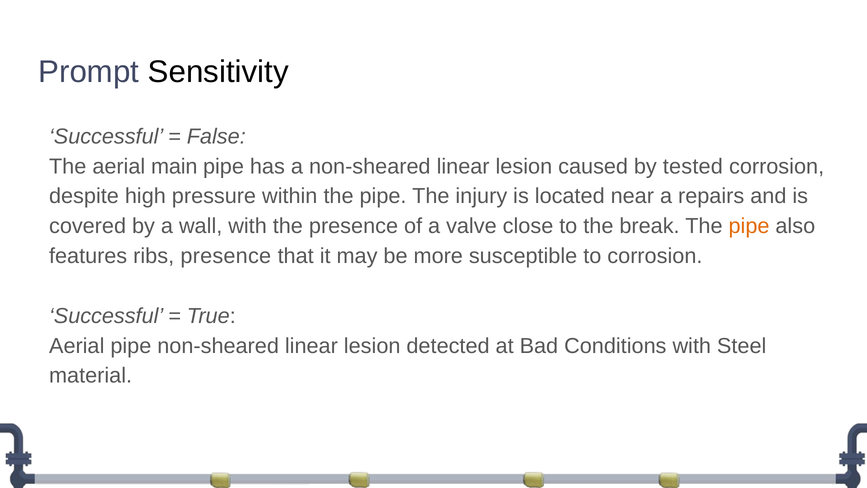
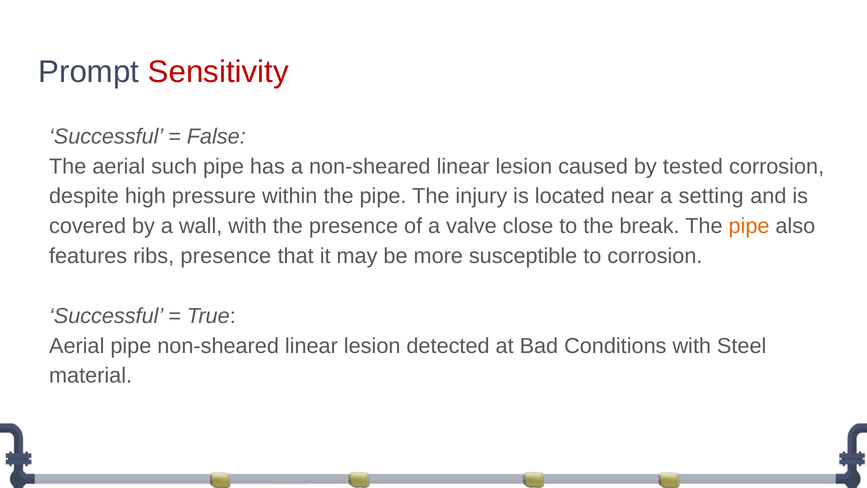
Sensitivity colour: black -> red (218, 72)
main: main -> such (174, 166)
repairs: repairs -> setting (711, 196)
